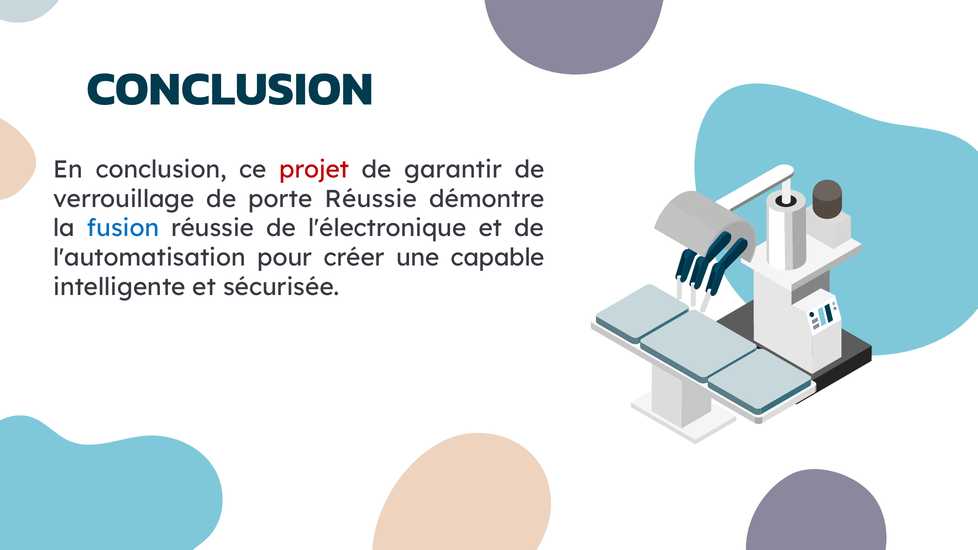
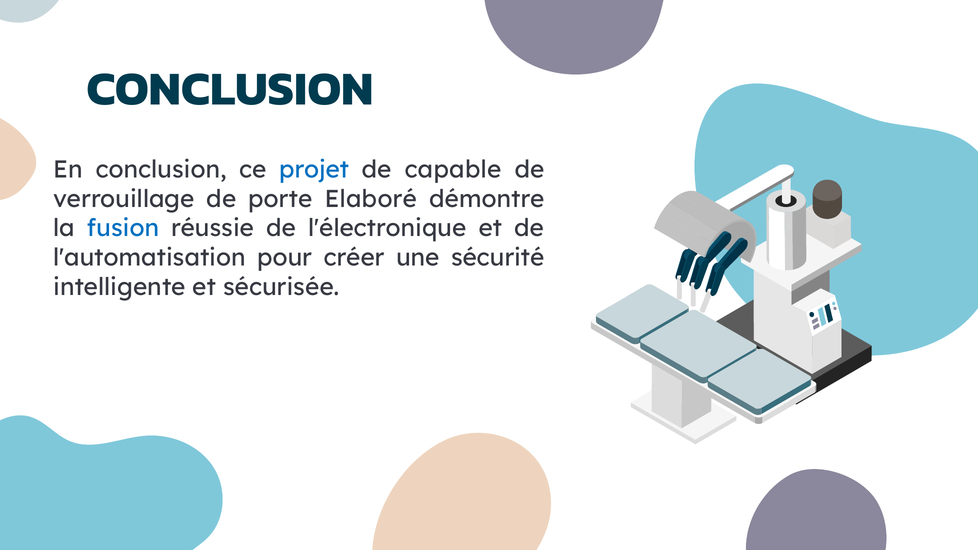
projet colour: red -> blue (314, 170)
garantir: garantir -> capable (453, 170)
porte Réussie: Réussie -> Elaboré (371, 199)
capable: capable -> sécurité (498, 258)
